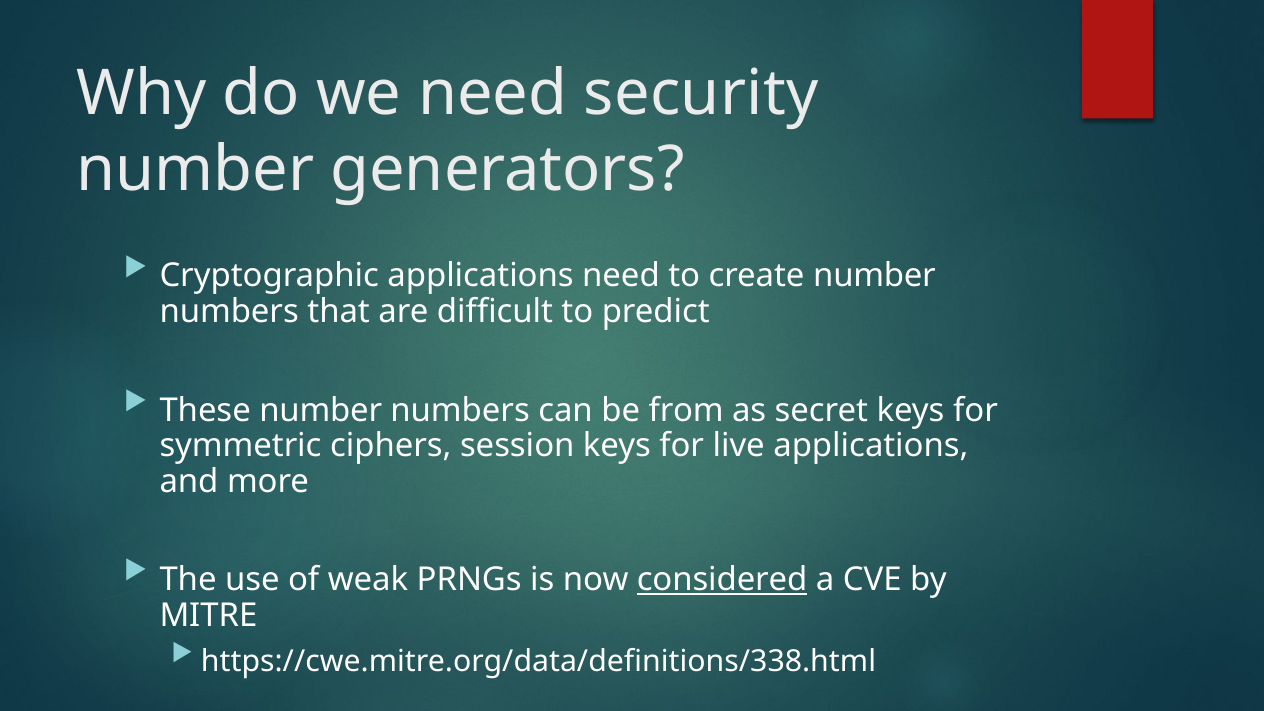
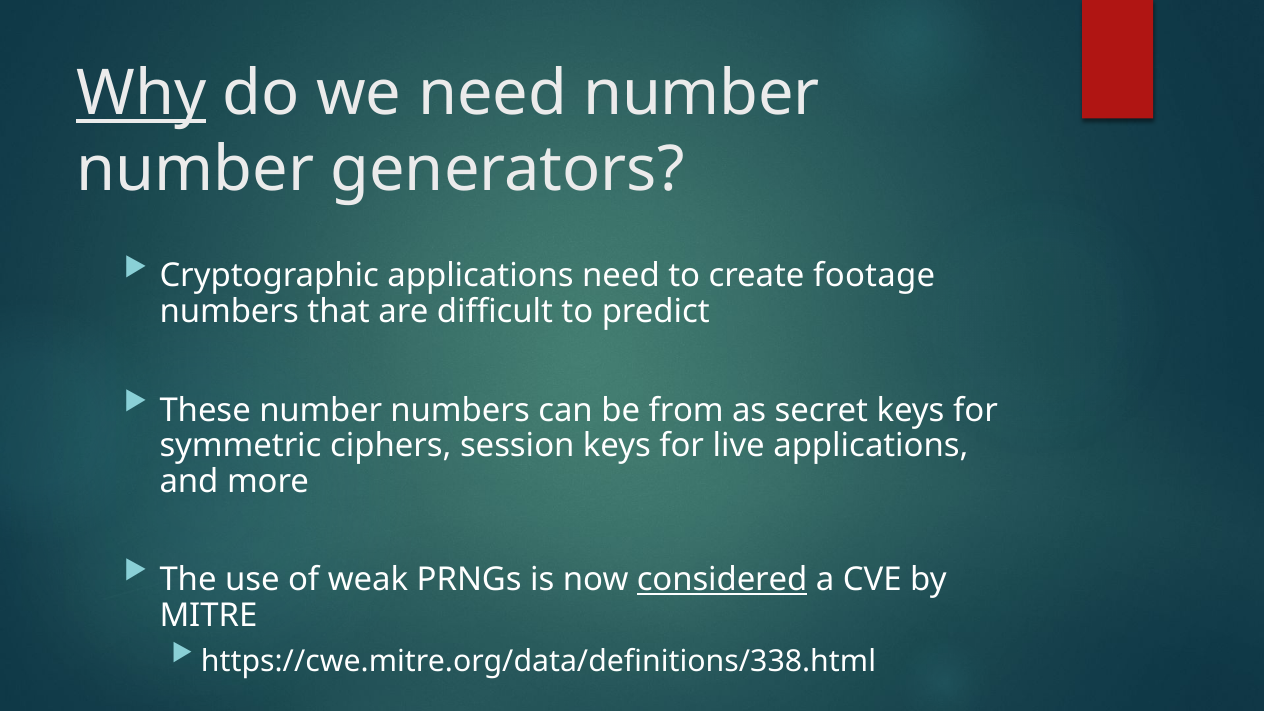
Why underline: none -> present (141, 94)
need security: security -> number (701, 94)
create number: number -> footage (874, 276)
